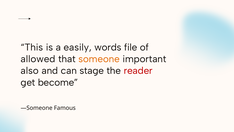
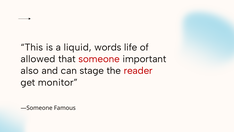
easily: easily -> liquid (78, 47)
file: file -> life (131, 47)
someone colour: orange -> red (99, 59)
become: become -> monitor (58, 82)
